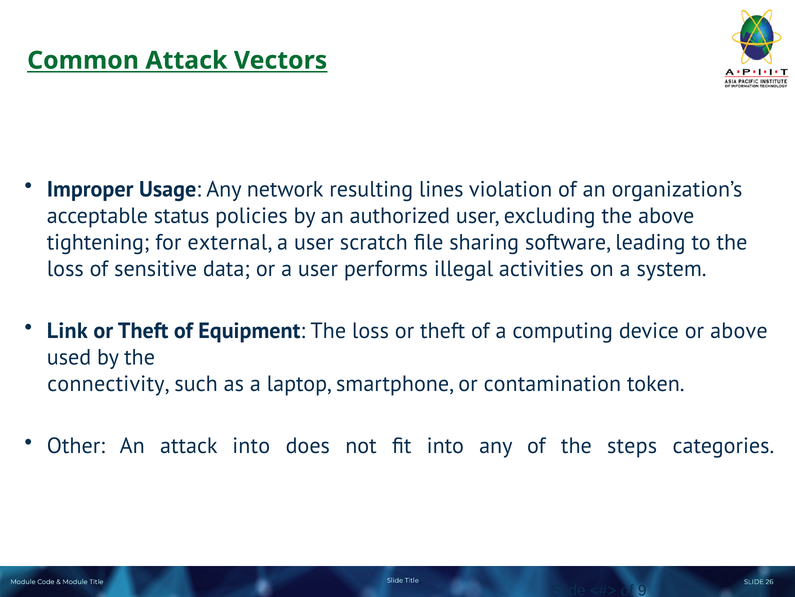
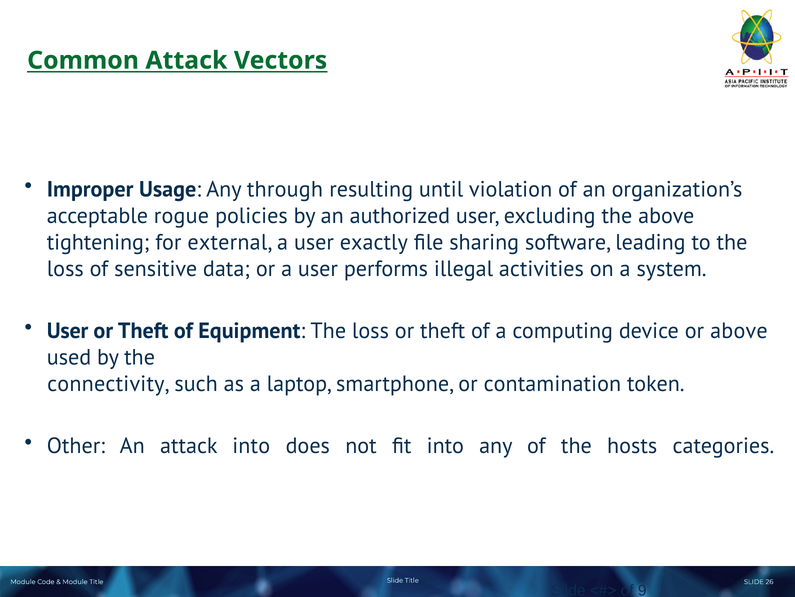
network: network -> through (285, 189)
lines: lines -> until (441, 189)
status: status -> rogue (181, 216)
scratch: scratch -> exactly (374, 242)
Link: Link -> User (68, 331)
steps: steps -> hosts (632, 446)
